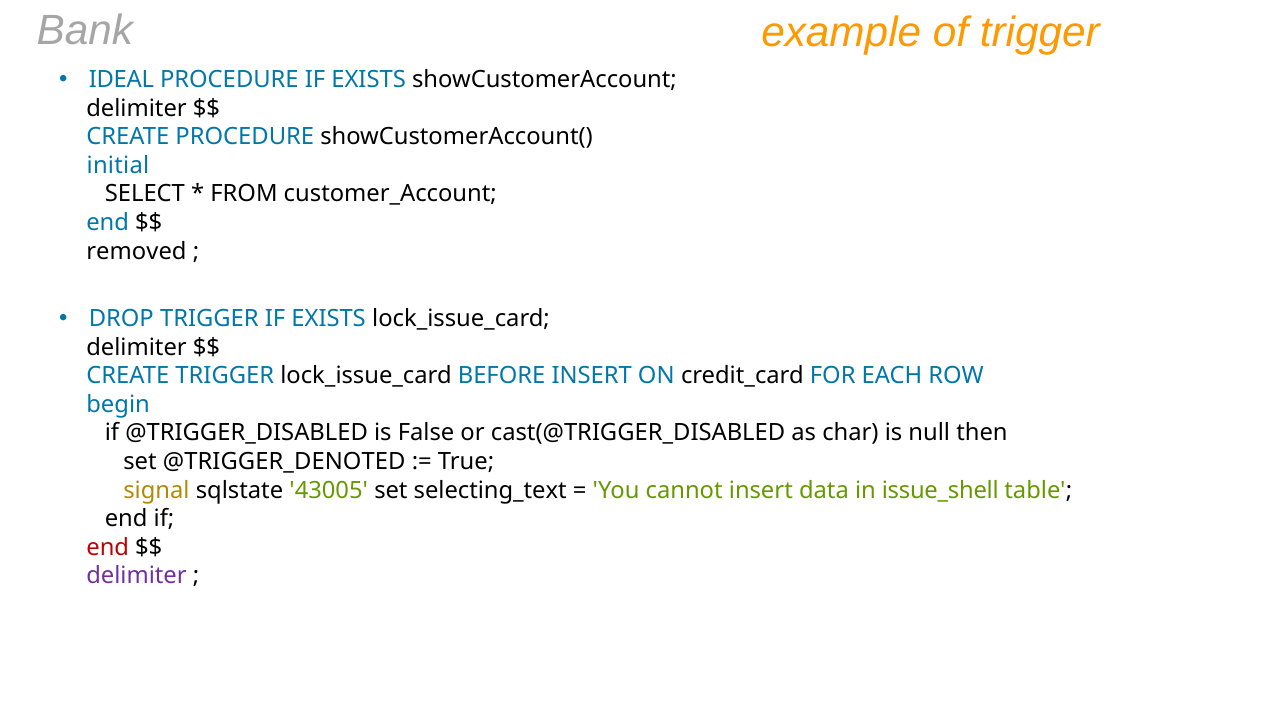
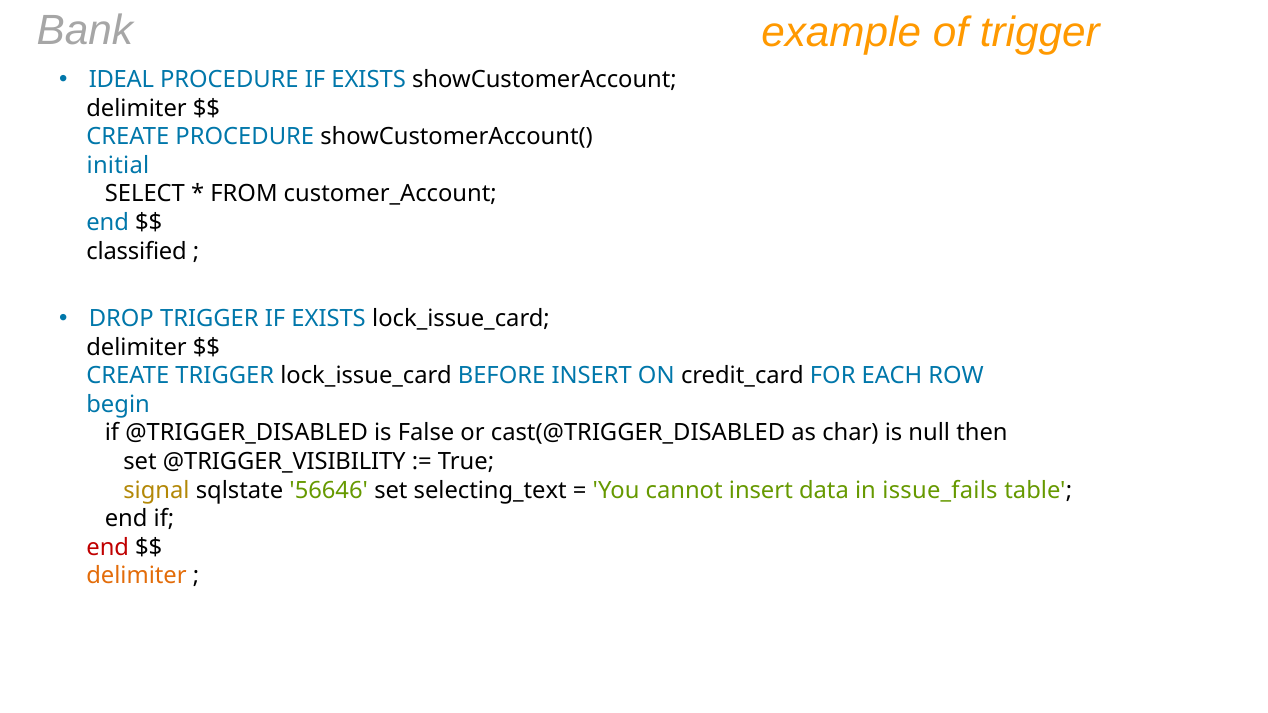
removed: removed -> classified (137, 251)
@TRIGGER_DENOTED: @TRIGGER_DENOTED -> @TRIGGER_VISIBILITY (284, 462)
43005: 43005 -> 56646 (329, 490)
issue_shell: issue_shell -> issue_fails (940, 490)
delimiter colour: purple -> orange (137, 576)
